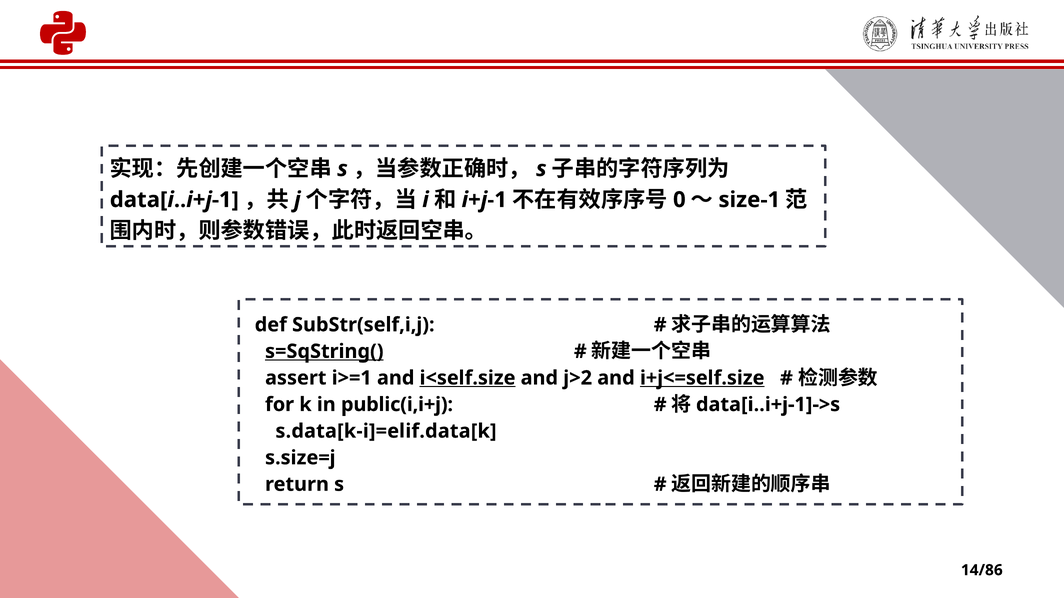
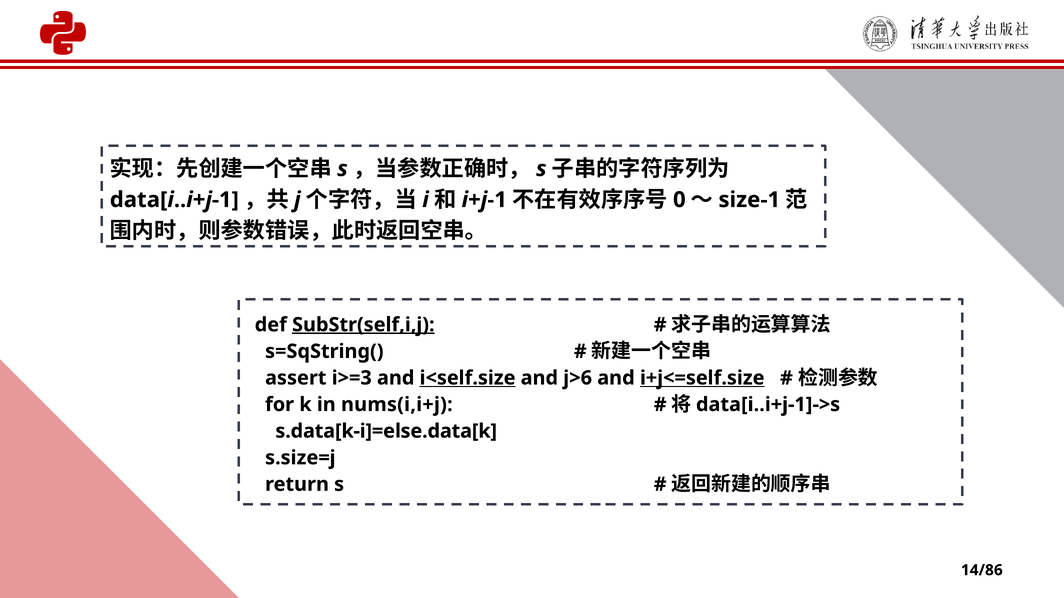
SubStr(self,i,j underline: none -> present (363, 325)
s=SqString( underline: present -> none (324, 352)
i>=1: i>=1 -> i>=3 (352, 378)
j>2: j>2 -> j>6 (578, 378)
public(i,i+j: public(i,i+j -> nums(i,i+j (397, 405)
s.data[k-i]=elif.data[k: s.data[k-i]=elif.data[k -> s.data[k-i]=else.data[k (386, 431)
